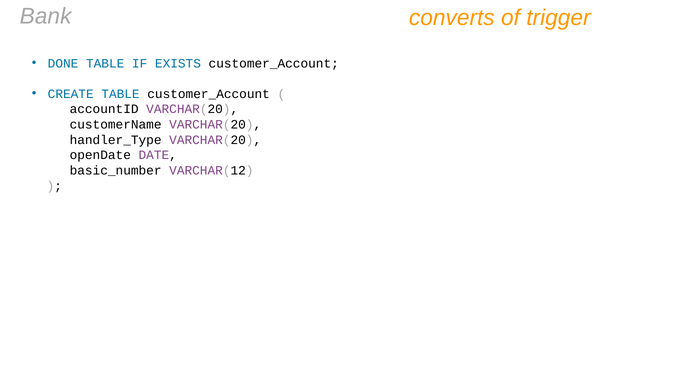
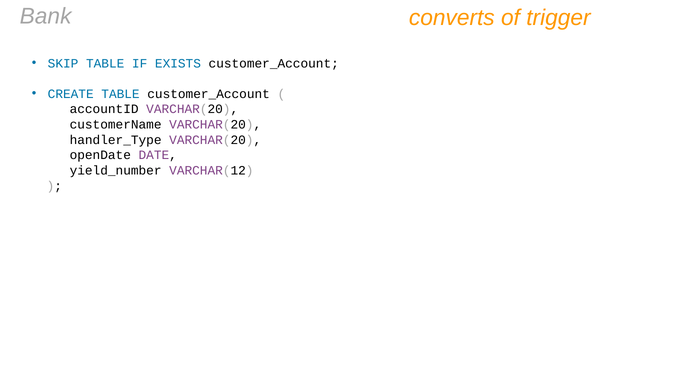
DONE: DONE -> SKIP (63, 63)
basic_number: basic_number -> yield_number (116, 171)
